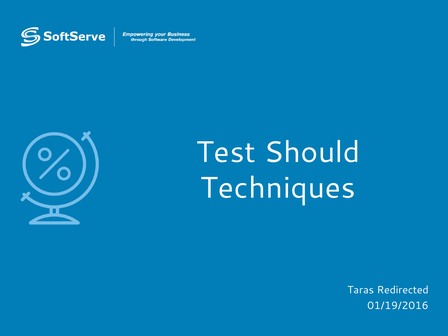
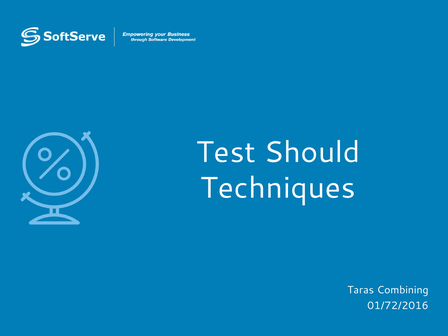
Redirected: Redirected -> Combining (403, 290)
01/19/2016: 01/19/2016 -> 01/72/2016 (398, 306)
